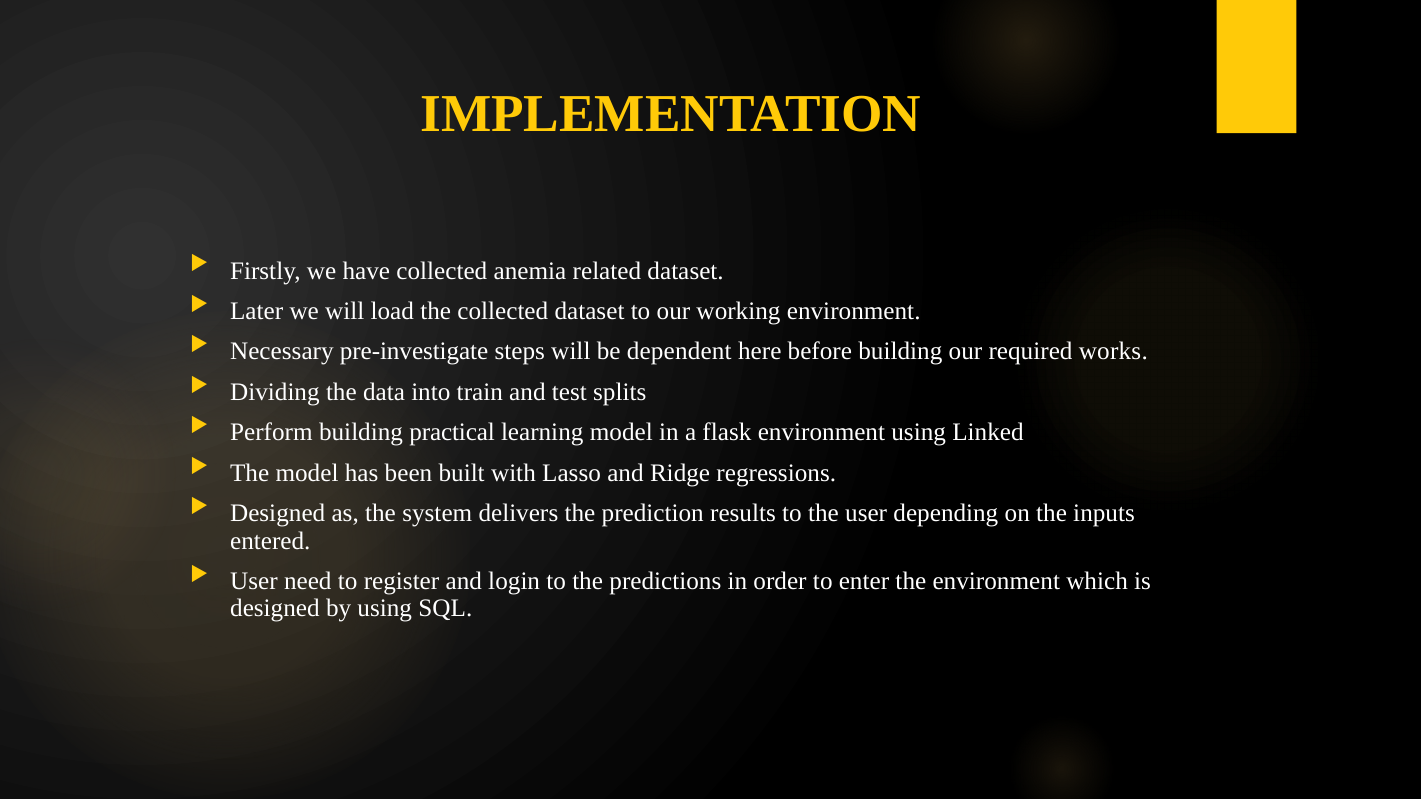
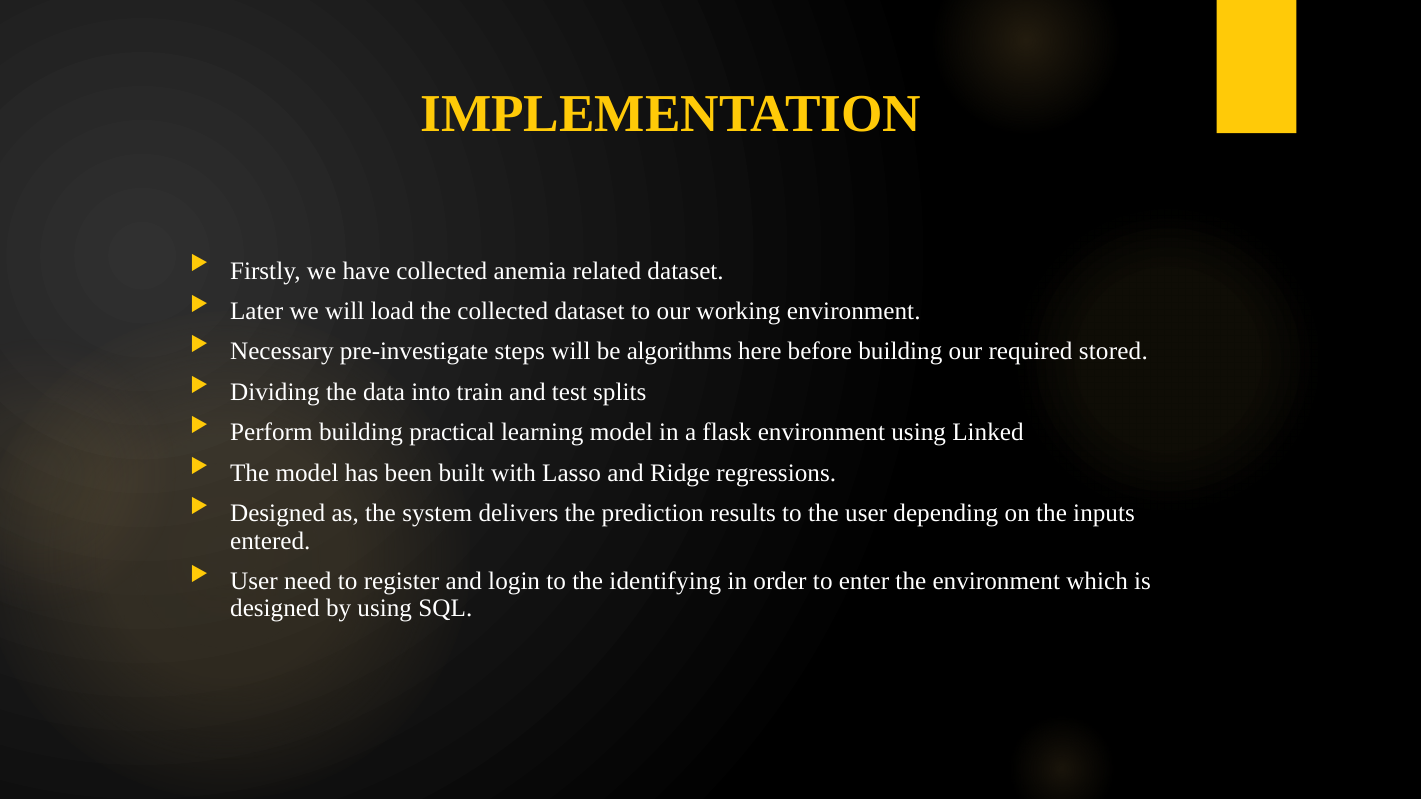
dependent: dependent -> algorithms (679, 352)
works: works -> stored (1113, 352)
predictions: predictions -> identifying (665, 581)
